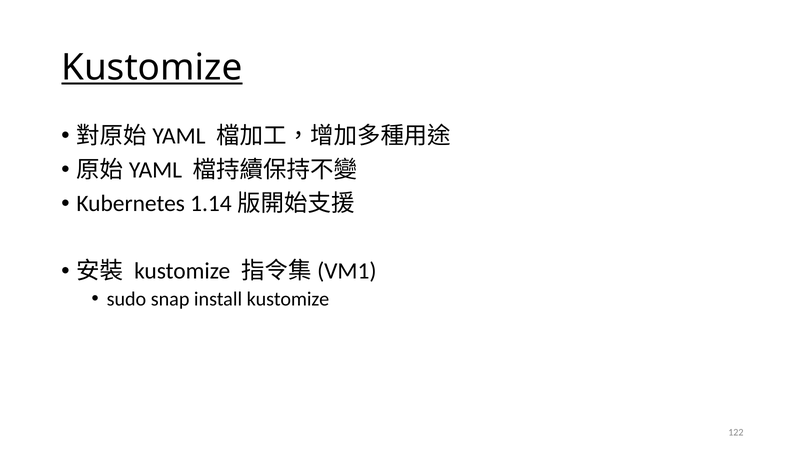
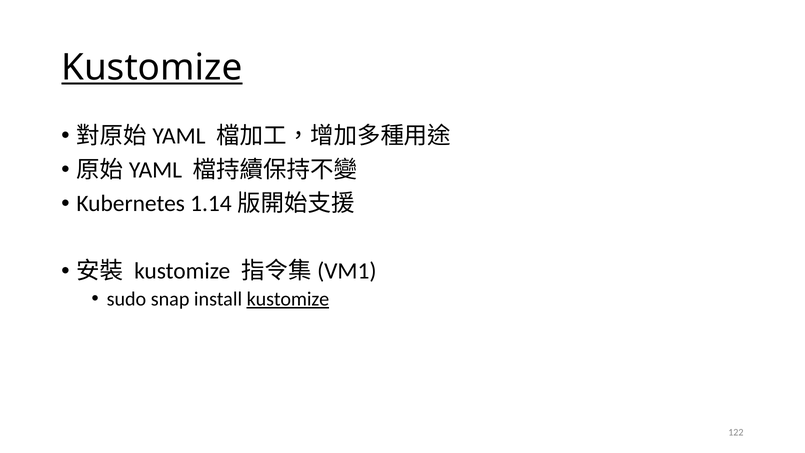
kustomize underline: none -> present (288, 299)
